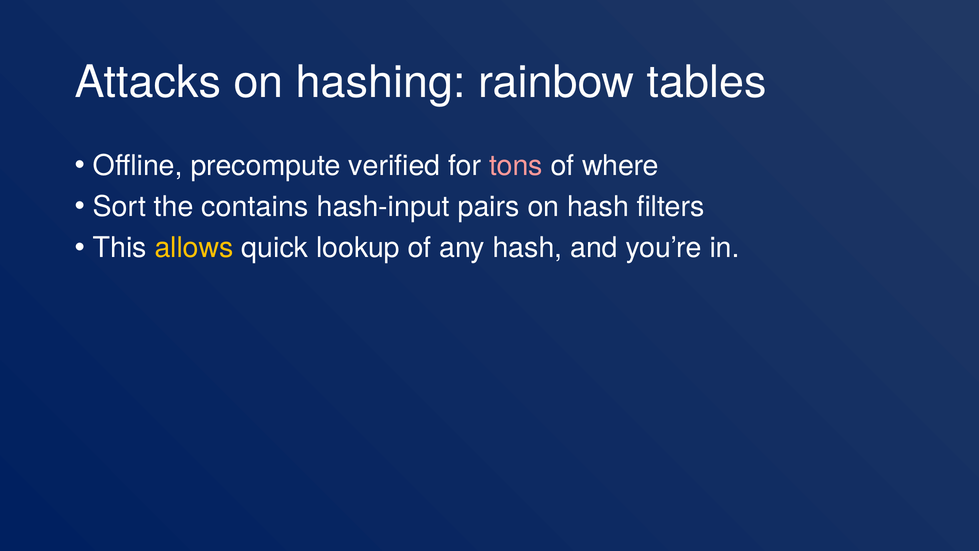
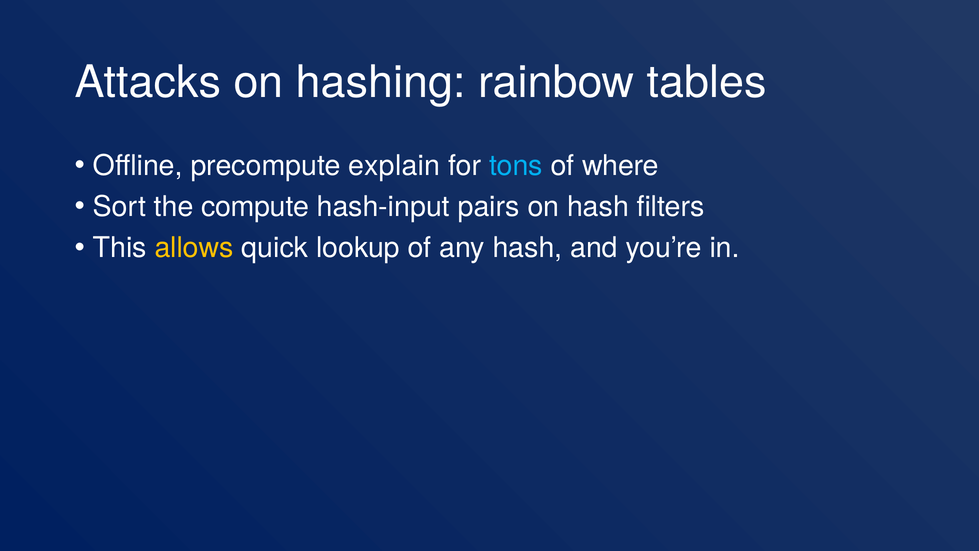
verified: verified -> explain (394, 166)
tons colour: pink -> light blue (516, 166)
contains: contains -> compute (255, 207)
